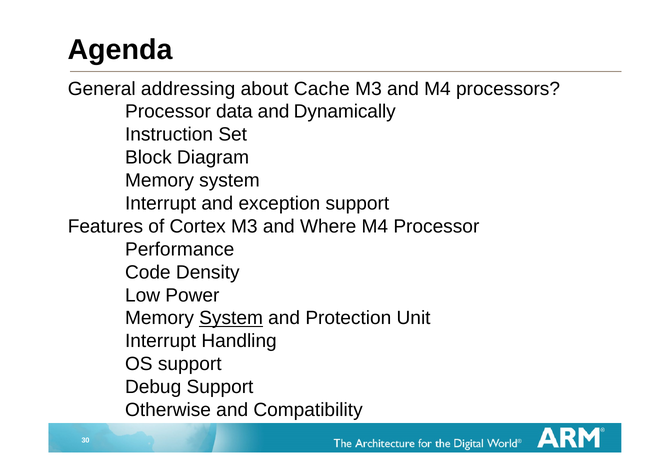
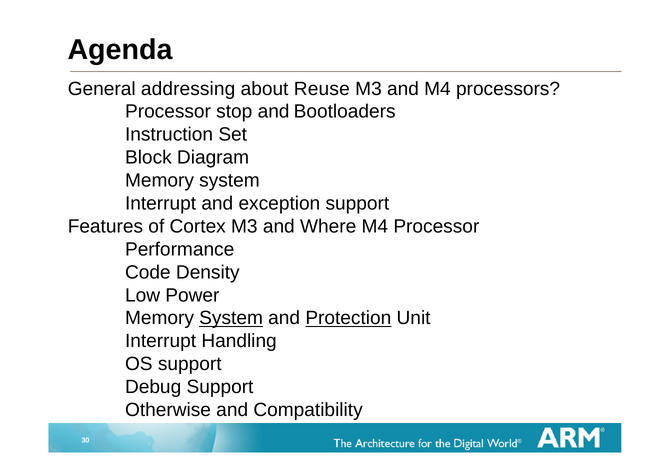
Cache: Cache -> Reuse (322, 89)
data: data -> stop (234, 112)
Dynamically: Dynamically -> Bootloaders (345, 112)
Protection underline: none -> present (348, 318)
